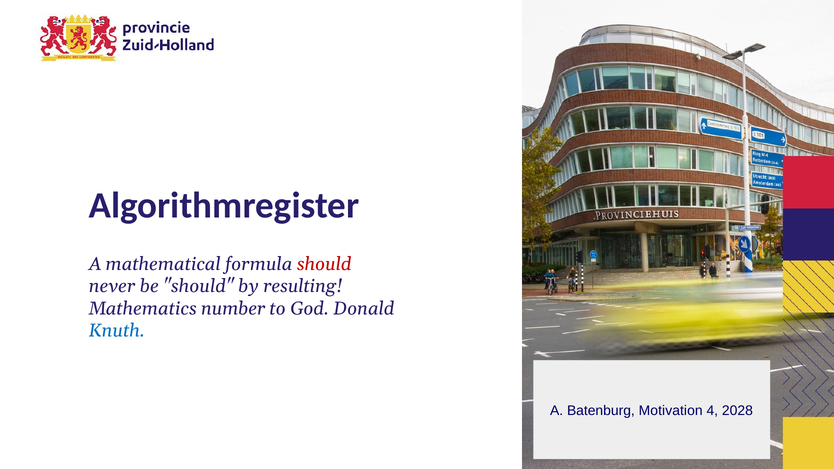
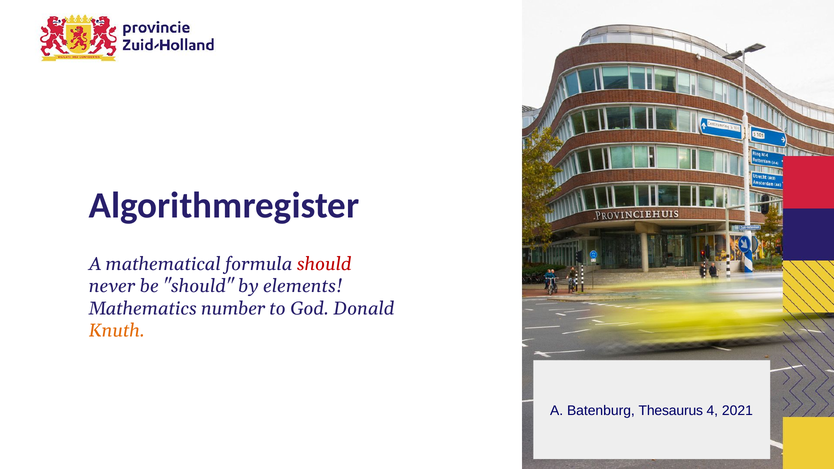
resulting: resulting -> elements (303, 286)
Knuth colour: blue -> orange (117, 331)
Motivation: Motivation -> Thesaurus (671, 411)
2028: 2028 -> 2021 (737, 411)
